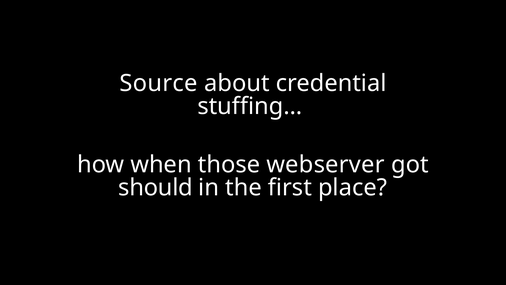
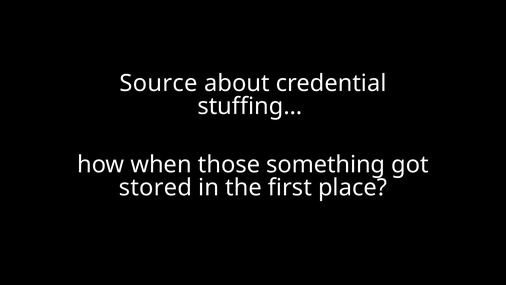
webserver: webserver -> something (326, 164)
should: should -> stored (155, 187)
